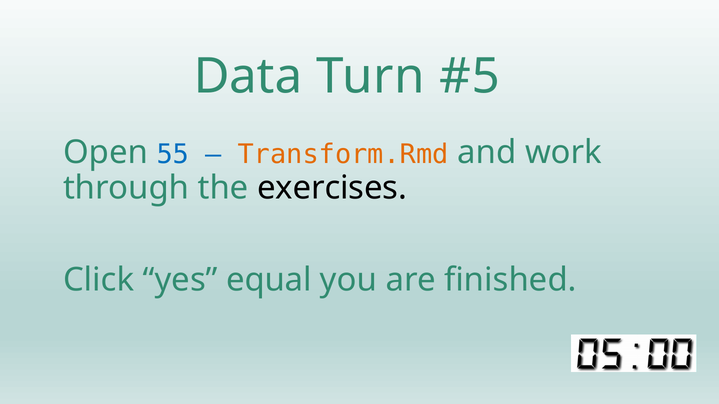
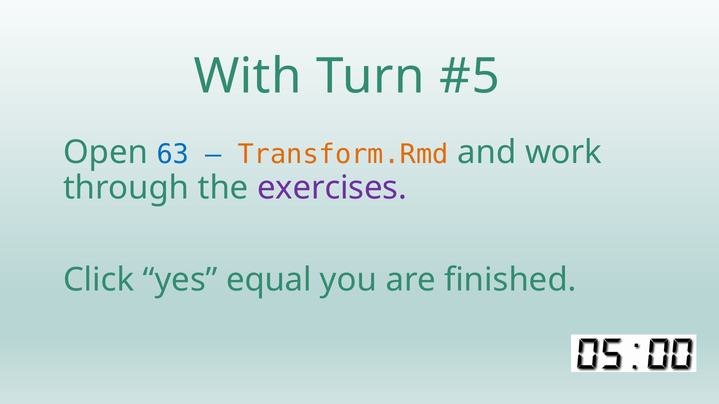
Data: Data -> With (248, 77)
55: 55 -> 63 (173, 154)
exercises colour: black -> purple (332, 188)
